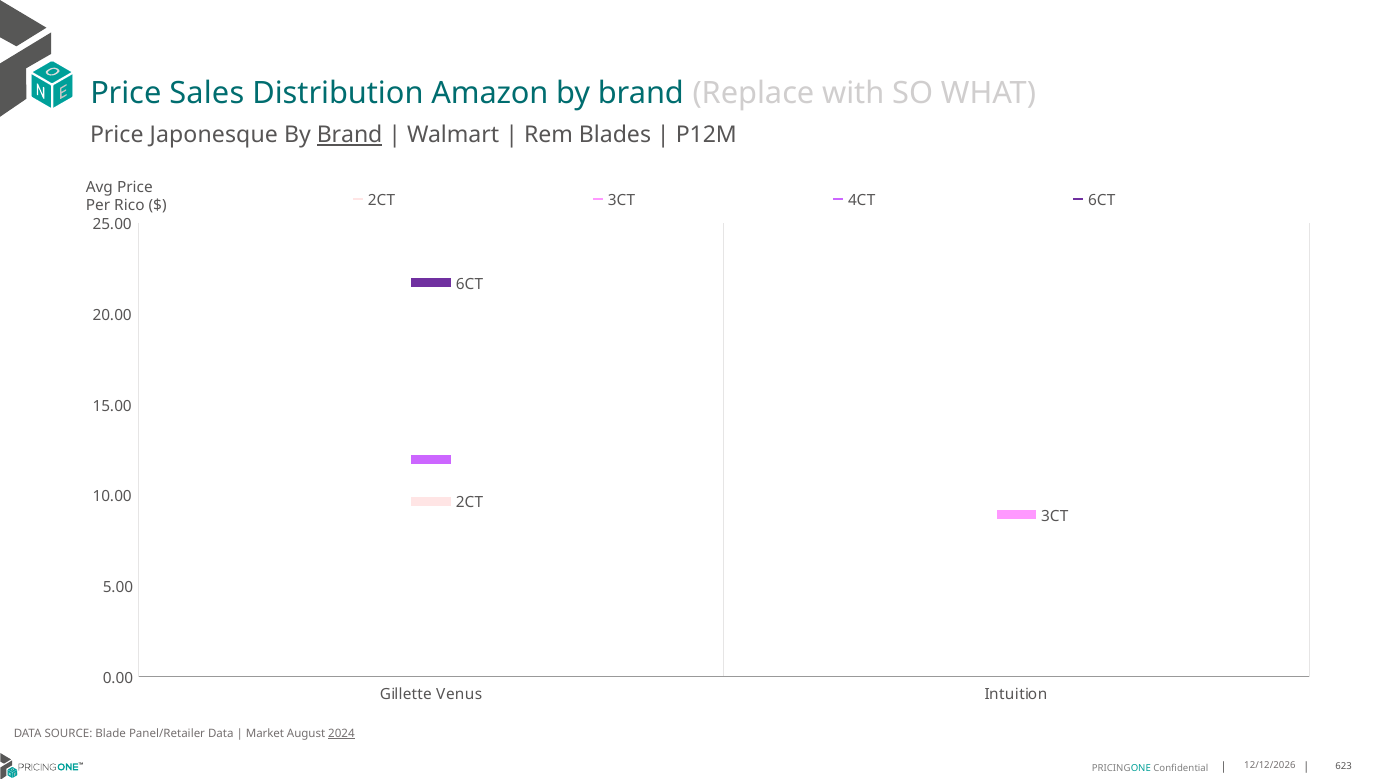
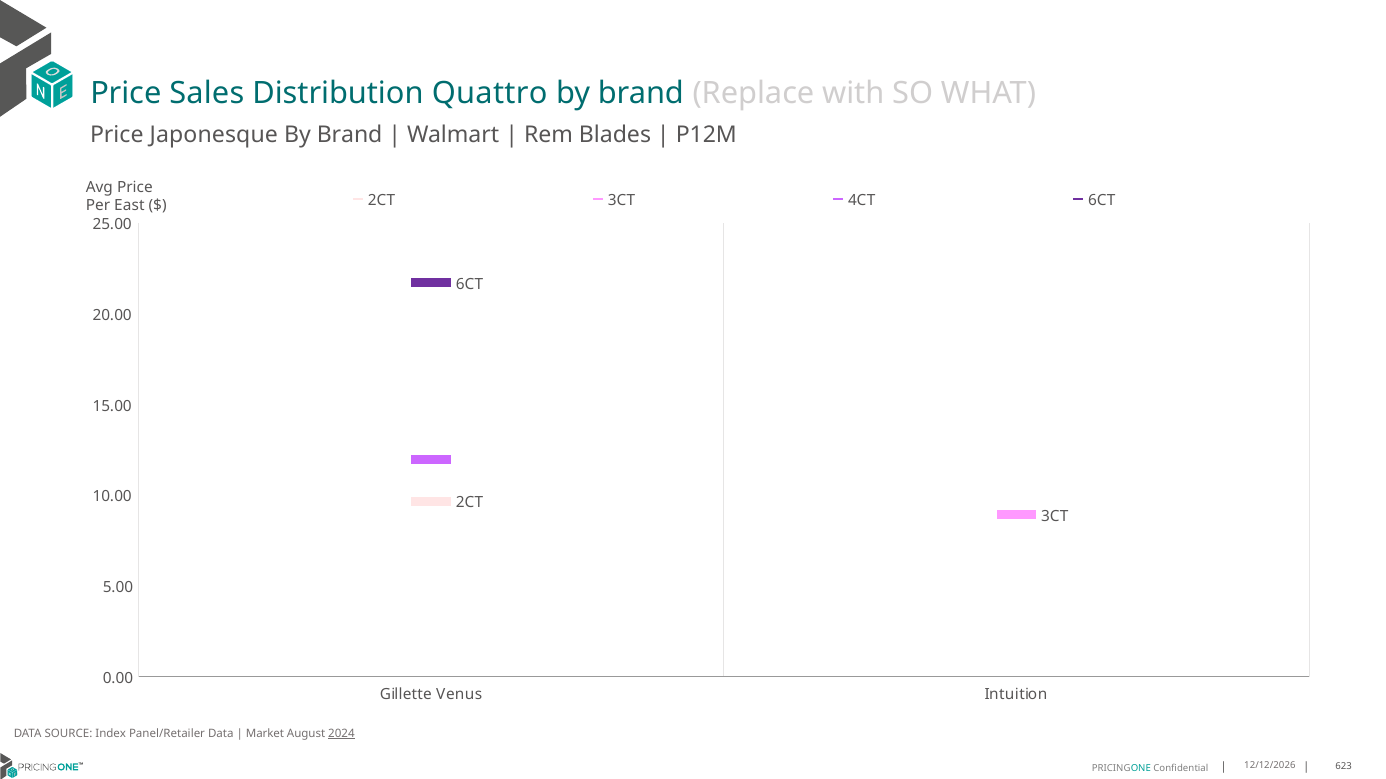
Amazon: Amazon -> Quattro (490, 93)
Brand underline: present -> none (350, 135)
Rico: Rico -> East (129, 206)
Blade: Blade -> Index (111, 734)
